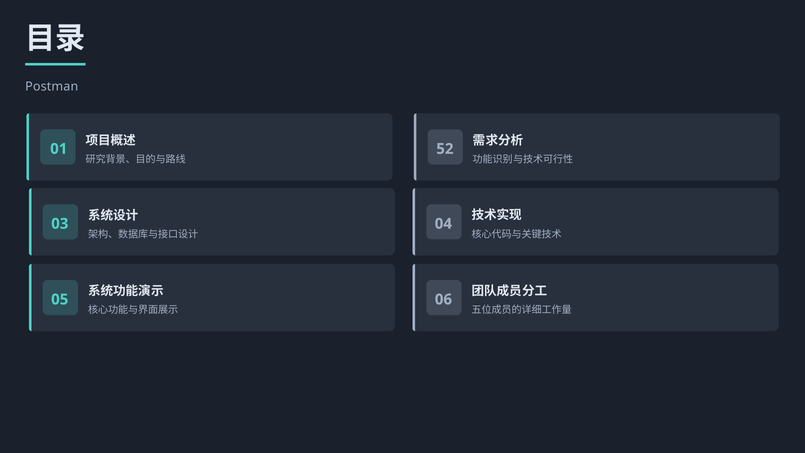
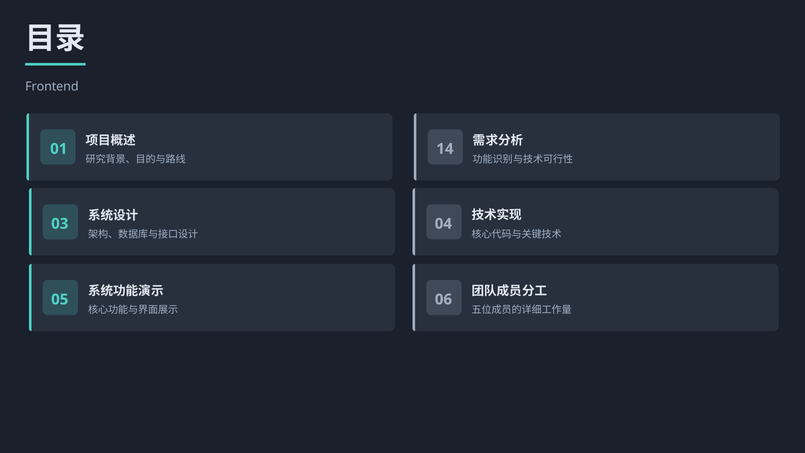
Postman: Postman -> Frontend (52, 87)
52: 52 -> 14 (445, 149)
